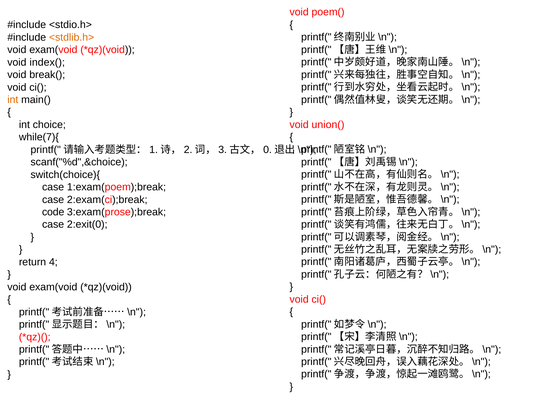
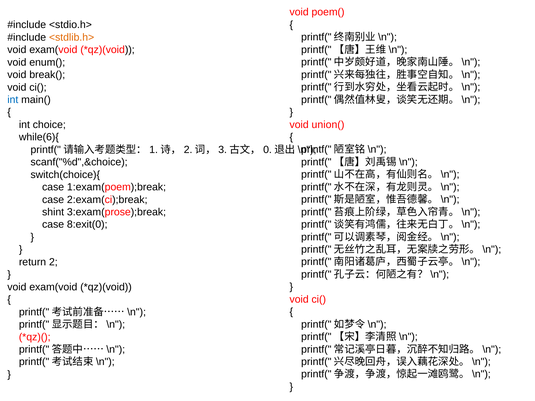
index(: index( -> enum( (47, 62)
int colour: orange -> blue (13, 100)
while(7){: while(7){ -> while(6){ (39, 137)
code: code -> shint (53, 212)
2:exit(0: 2:exit(0 -> 8:exit(0 (87, 225)
4: 4 -> 2 (53, 262)
